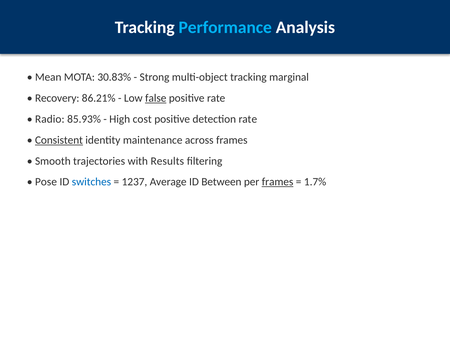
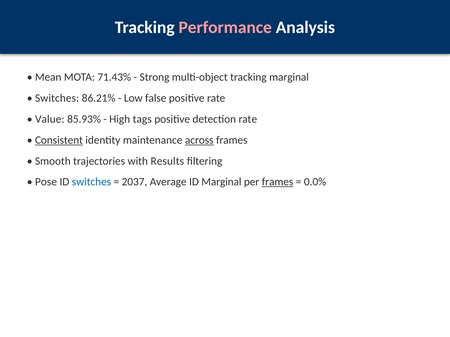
Performance colour: light blue -> pink (225, 27)
30.83%: 30.83% -> 71.43% (114, 77)
Recovery: Recovery -> Switches (57, 98)
false underline: present -> none (156, 98)
Radio: Radio -> Value (50, 119)
cost: cost -> tags (142, 119)
across underline: none -> present (199, 140)
1237: 1237 -> 2037 (134, 182)
ID Between: Between -> Marginal (221, 182)
1.7%: 1.7% -> 0.0% (315, 182)
